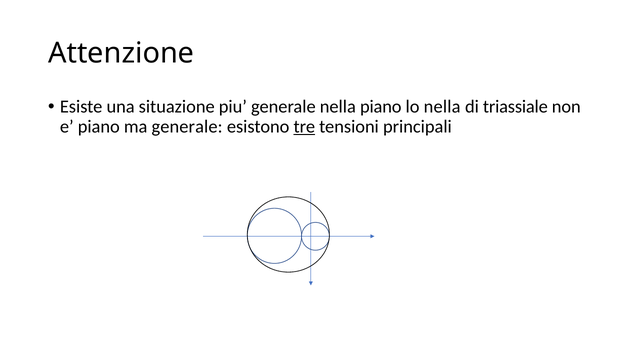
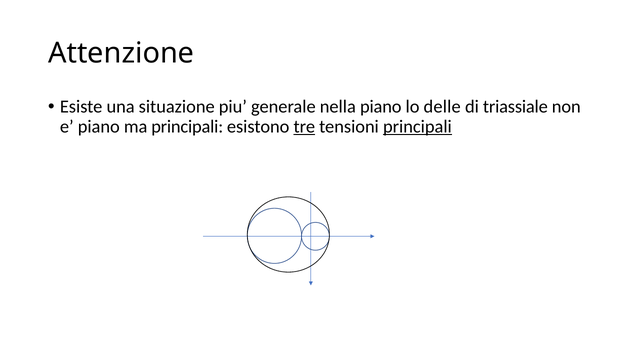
lo nella: nella -> delle (442, 107)
ma generale: generale -> principali (187, 127)
principali underline: none -> present (417, 127)
